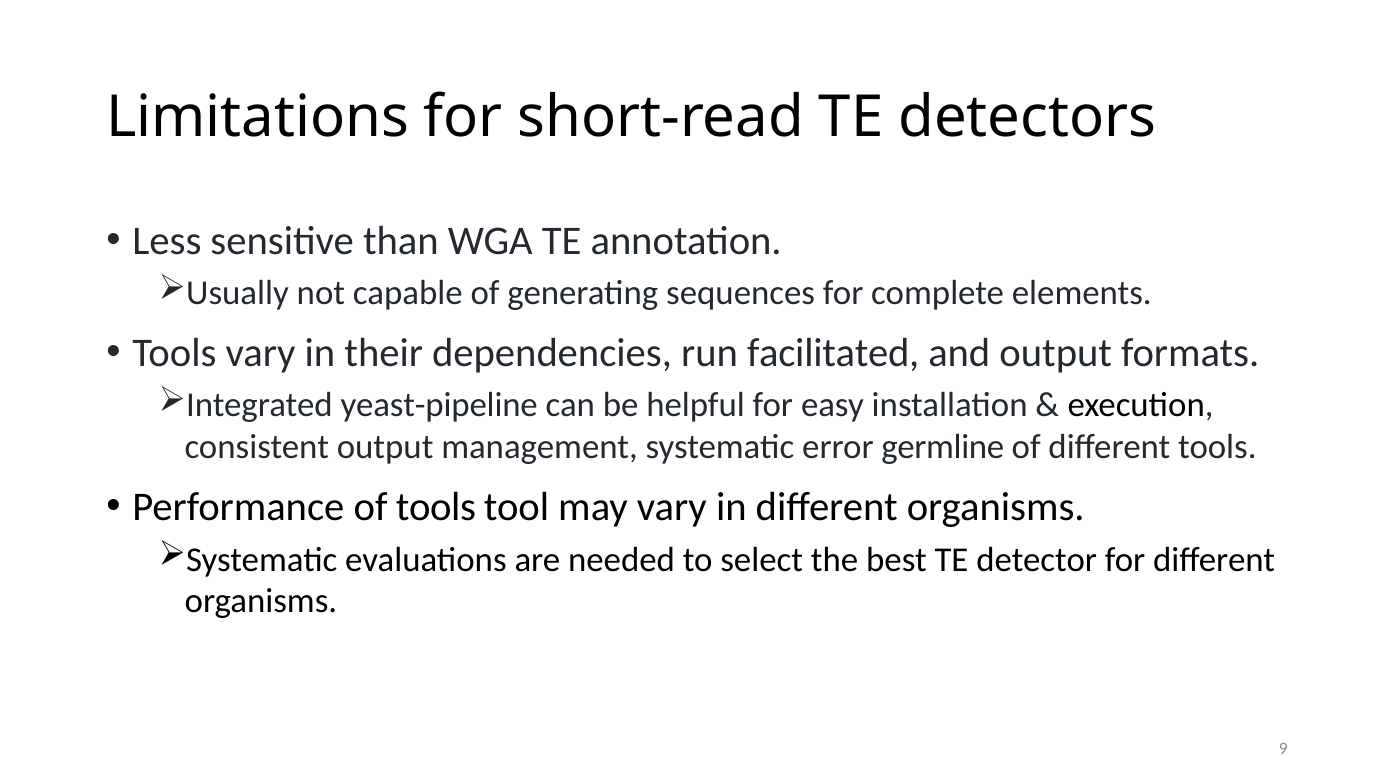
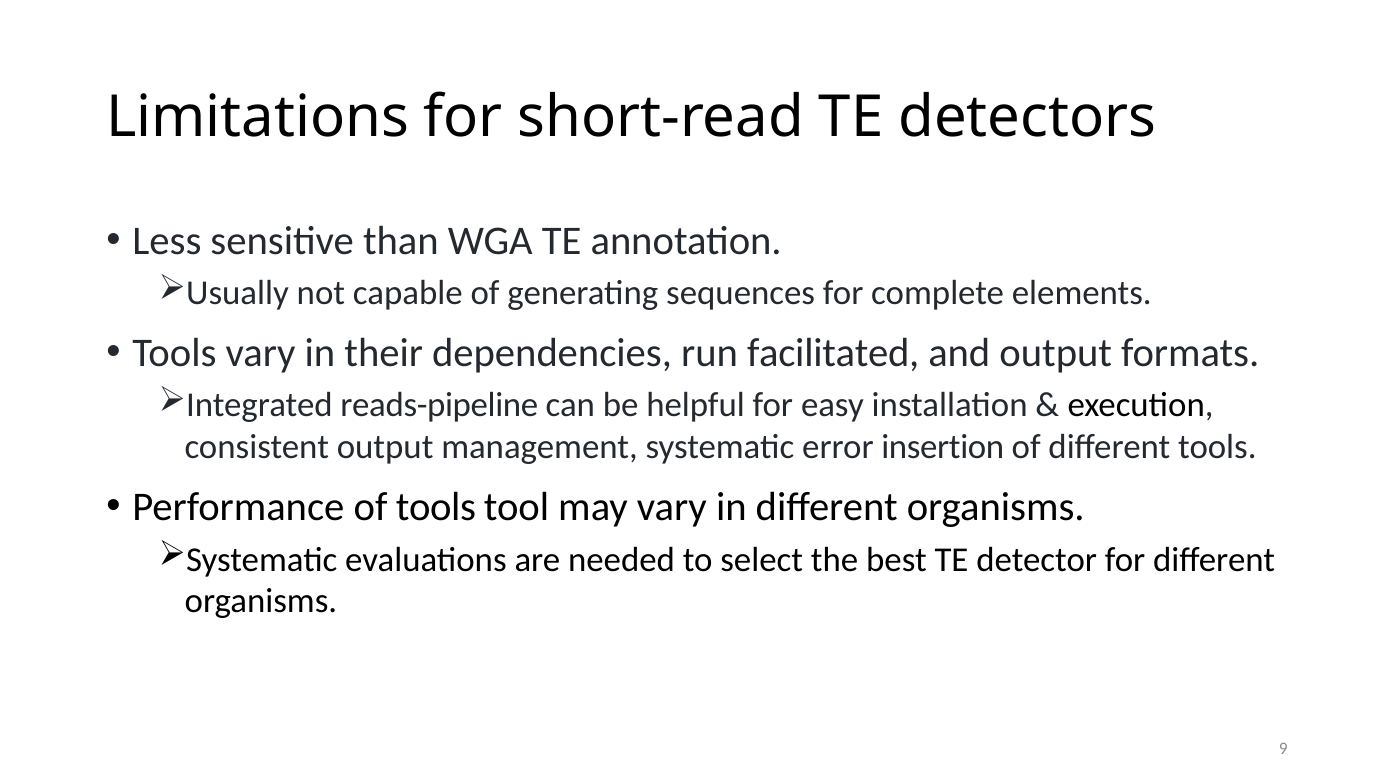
yeast-pipeline: yeast-pipeline -> reads-pipeline (439, 406)
germline: germline -> insertion (943, 447)
